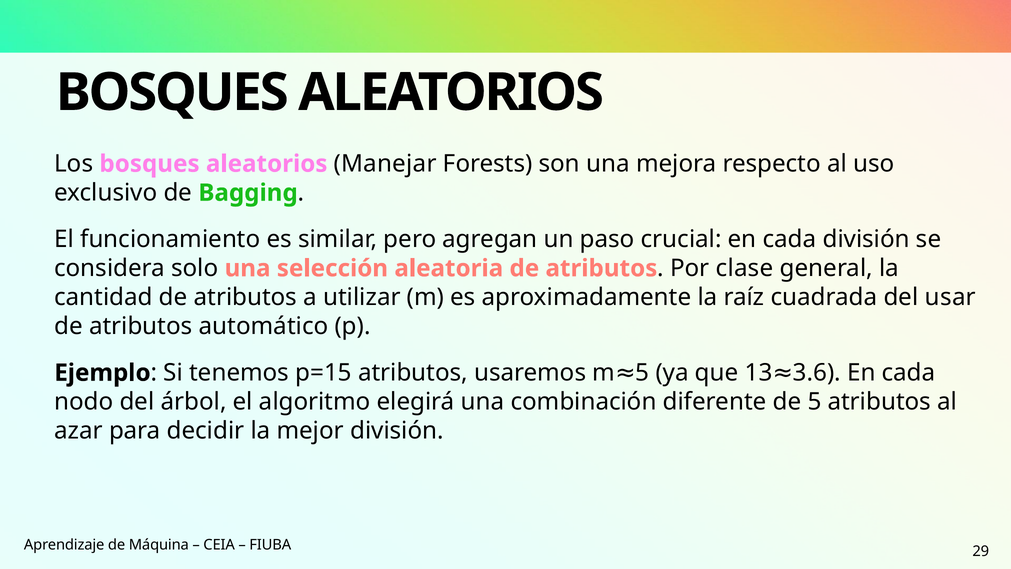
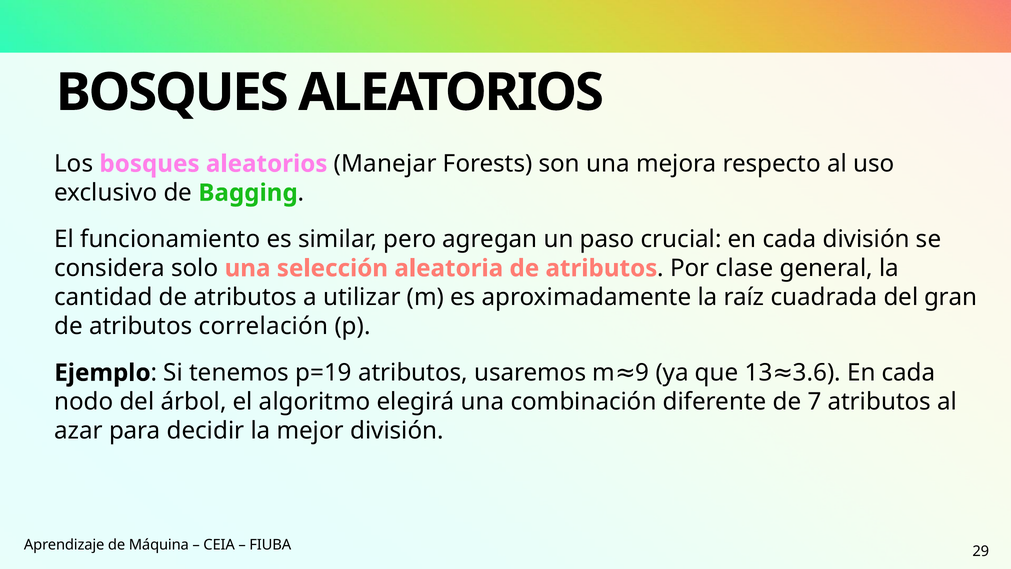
usar: usar -> gran (951, 297)
automático: automático -> correlación (263, 326)
p=15: p=15 -> p=19 (324, 373)
m 5: 5 -> 9 (642, 373)
de 5: 5 -> 7 (814, 402)
